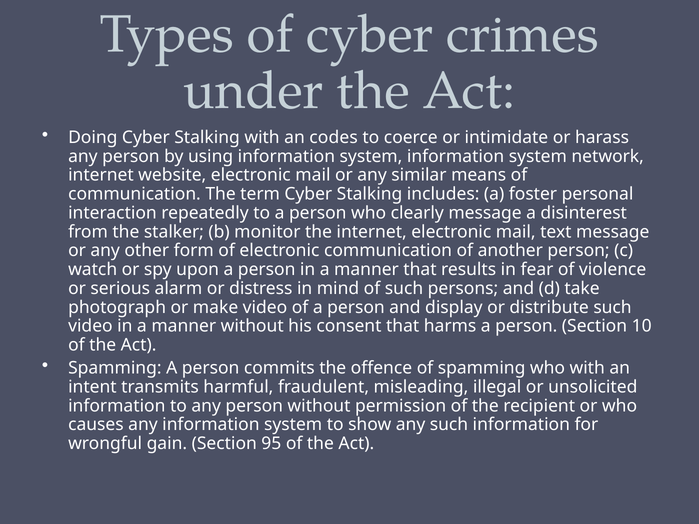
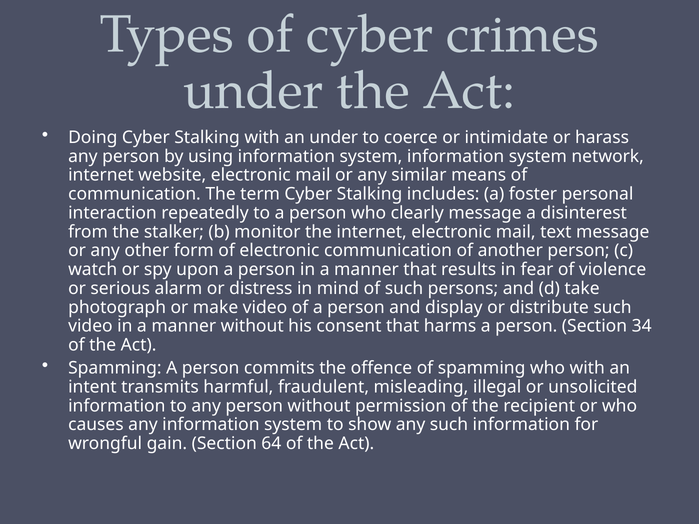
an codes: codes -> under (334, 138)
10: 10 -> 34 (642, 326)
95: 95 -> 64 (271, 444)
